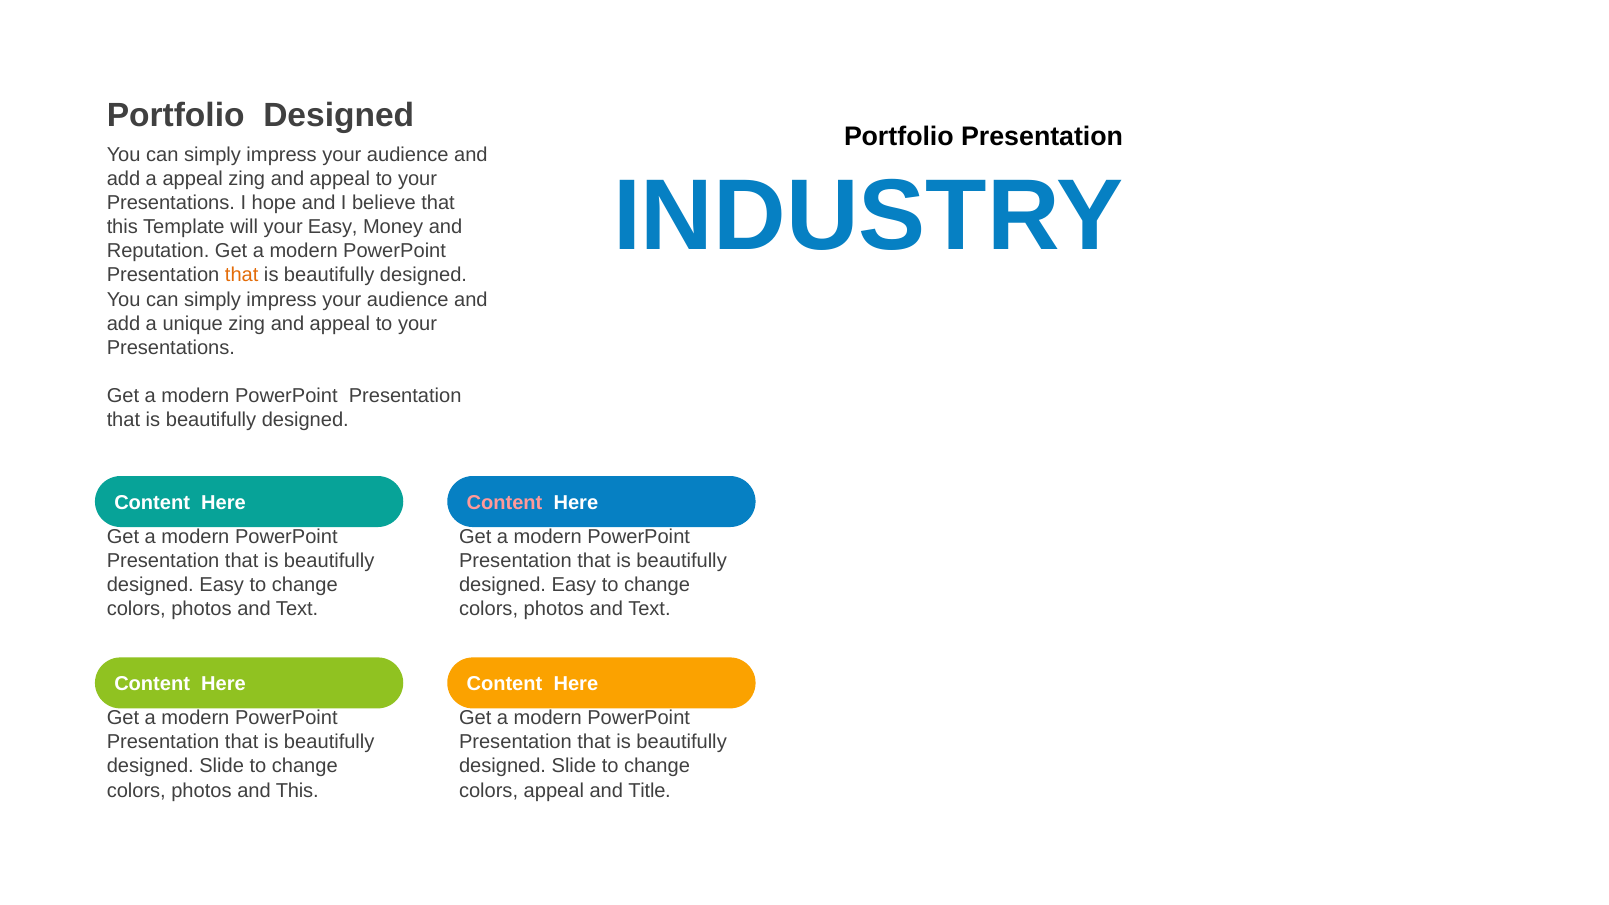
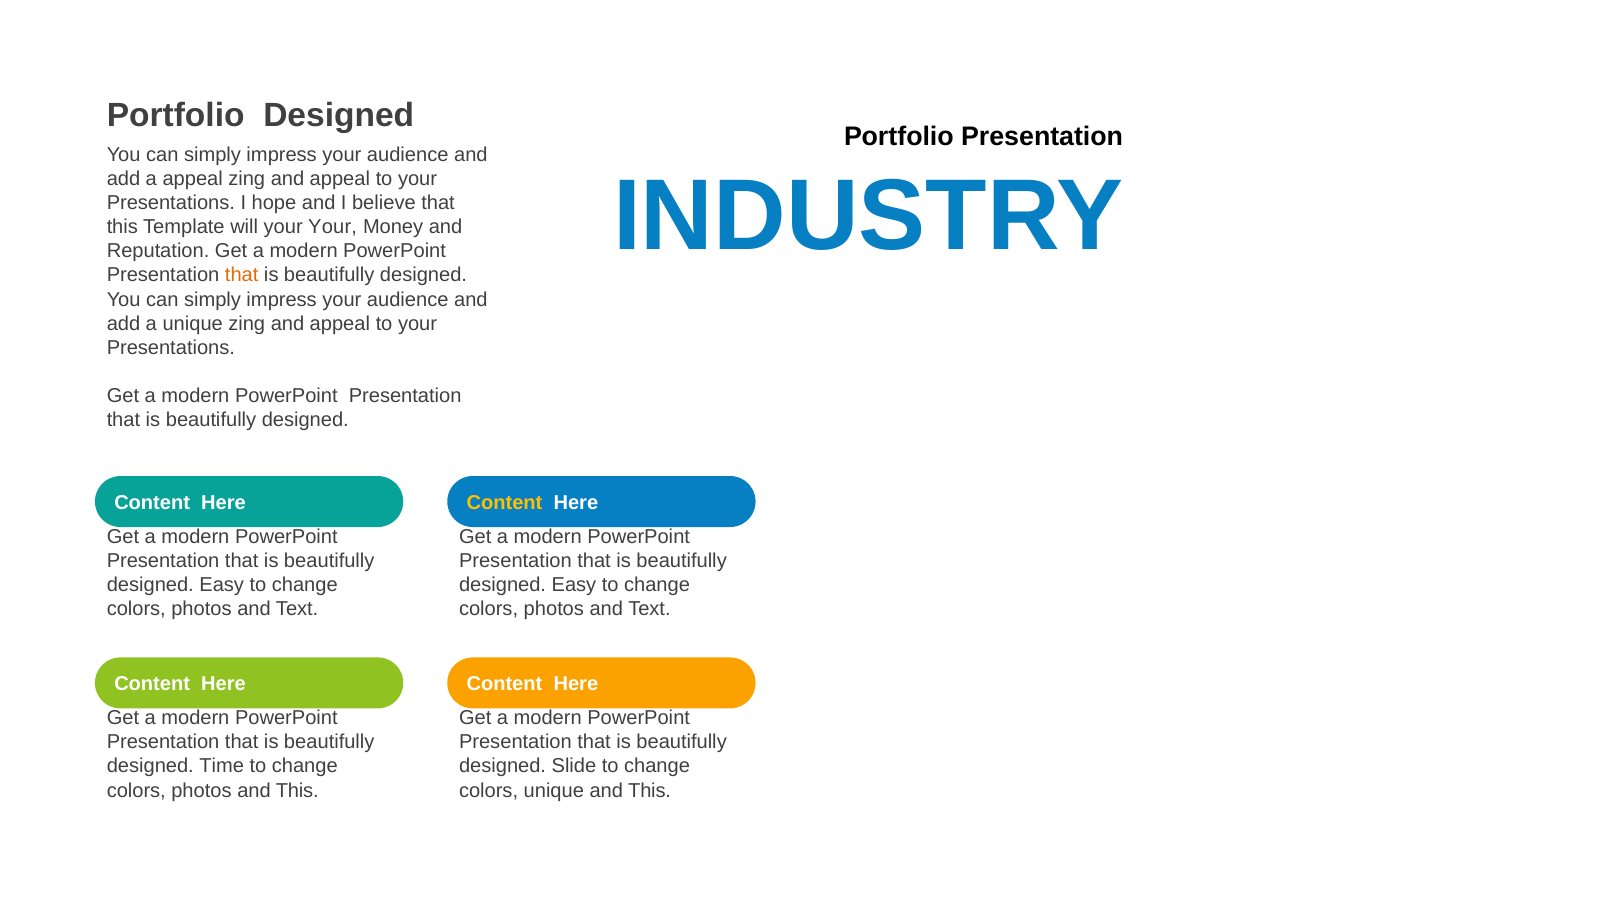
your Easy: Easy -> Your (333, 227)
Content colour: pink -> yellow (504, 503)
Slide: Slide -> Time (222, 766)
colors appeal: appeal -> unique (554, 790)
Title: Title -> This (650, 790)
